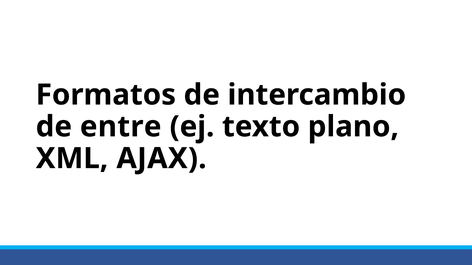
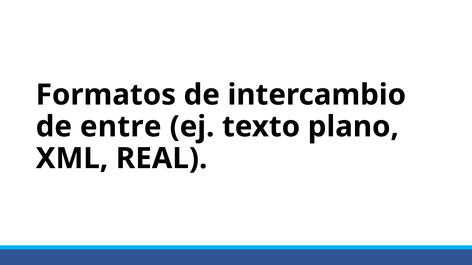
AJAX: AJAX -> REAL (162, 159)
